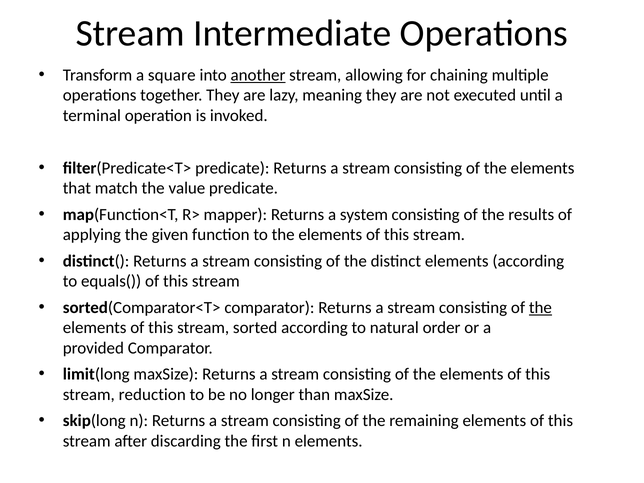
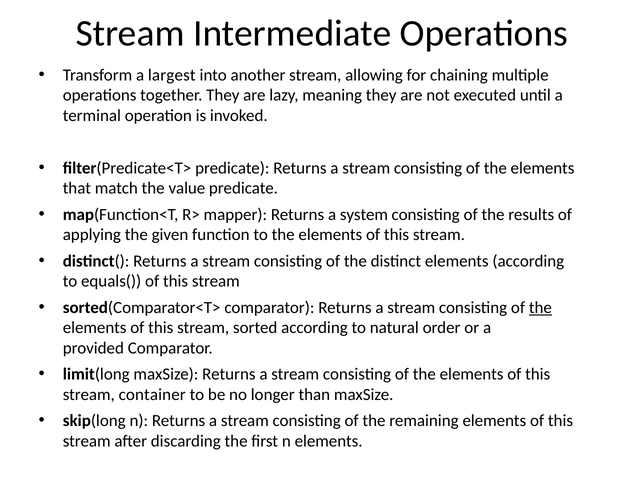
square: square -> largest (172, 75)
another underline: present -> none (258, 75)
reduction: reduction -> container (152, 395)
